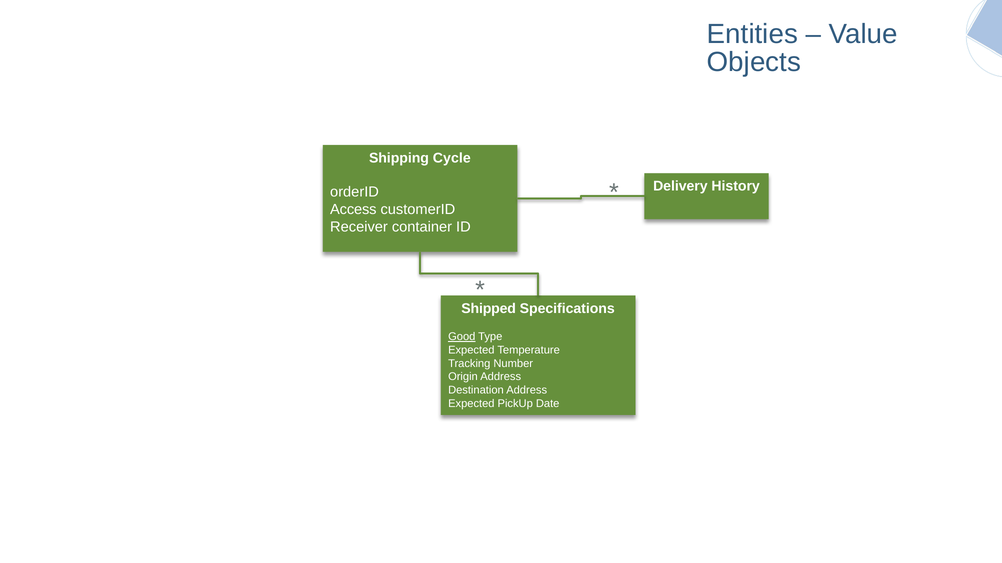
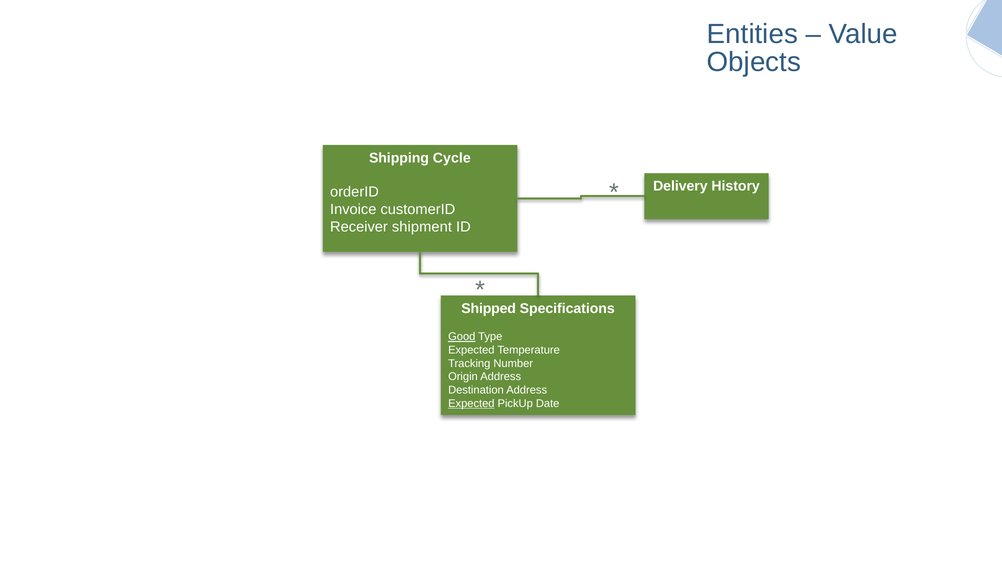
Access: Access -> Invoice (353, 210)
container: container -> shipment (422, 227)
Expected underline: none -> present (471, 404)
